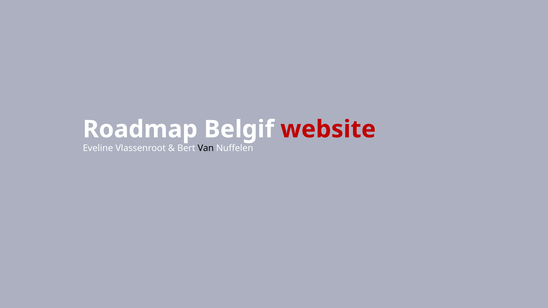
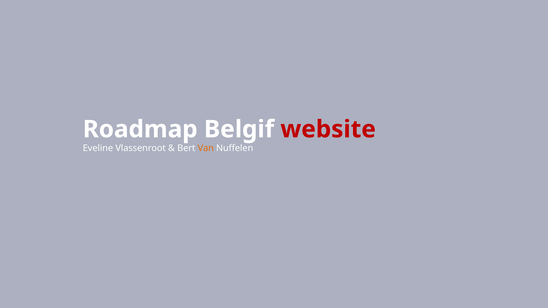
Van colour: black -> orange (206, 148)
